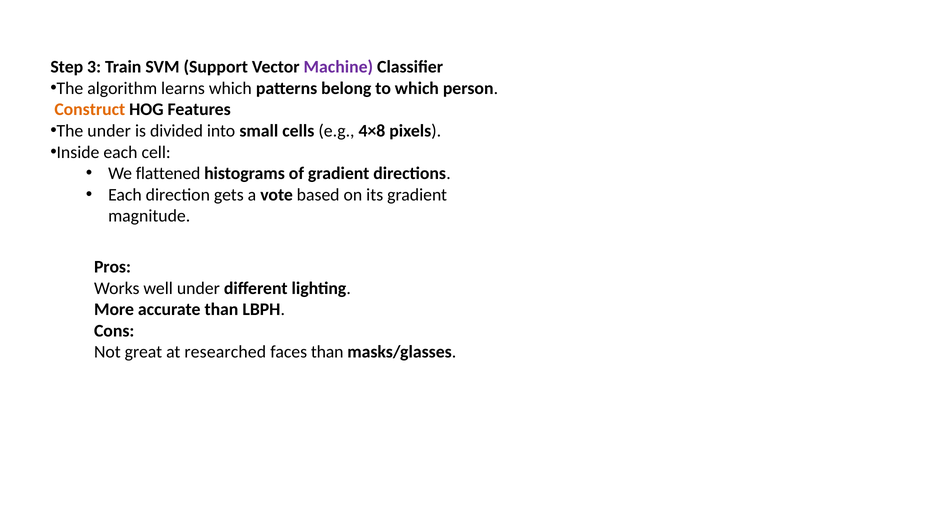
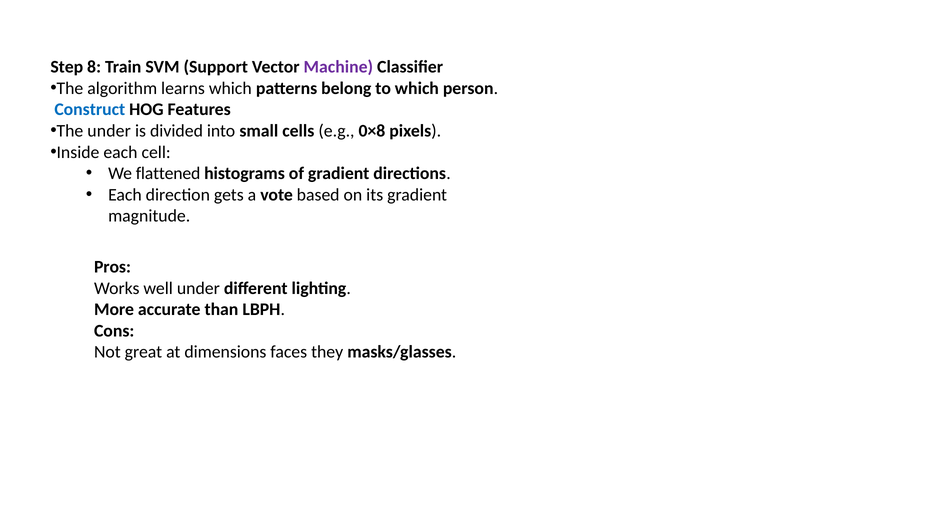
3: 3 -> 8 (94, 67)
Construct colour: orange -> blue (90, 110)
4×8: 4×8 -> 0×8 (372, 131)
researched: researched -> dimensions (225, 352)
faces than: than -> they (327, 352)
